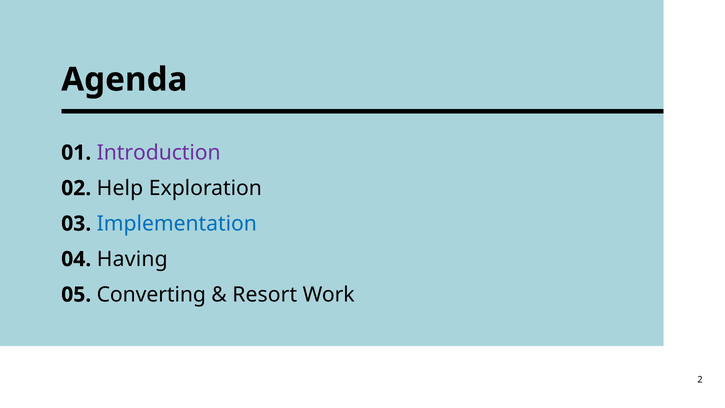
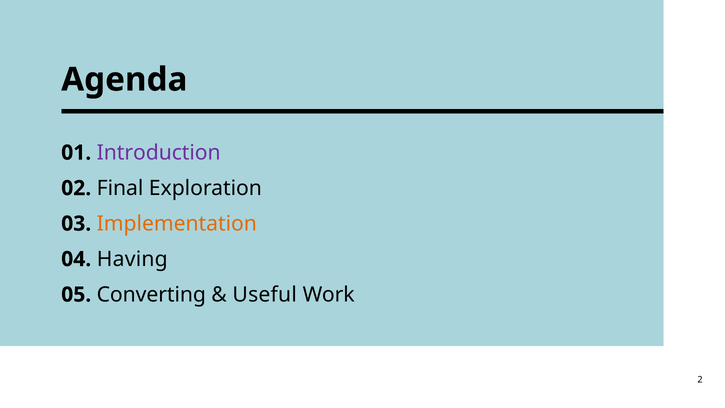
Help: Help -> Final (120, 188)
Implementation colour: blue -> orange (177, 224)
Resort: Resort -> Useful (265, 295)
